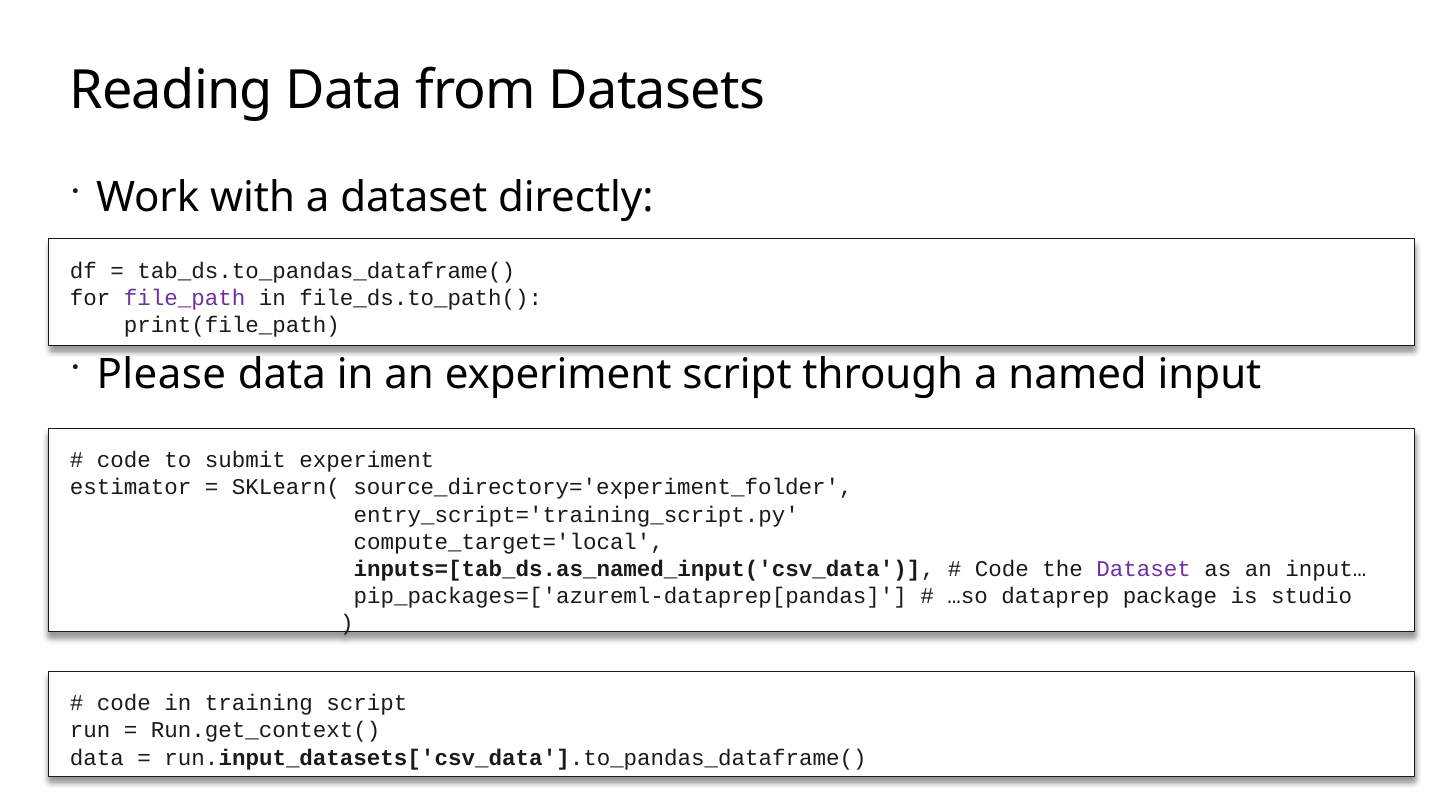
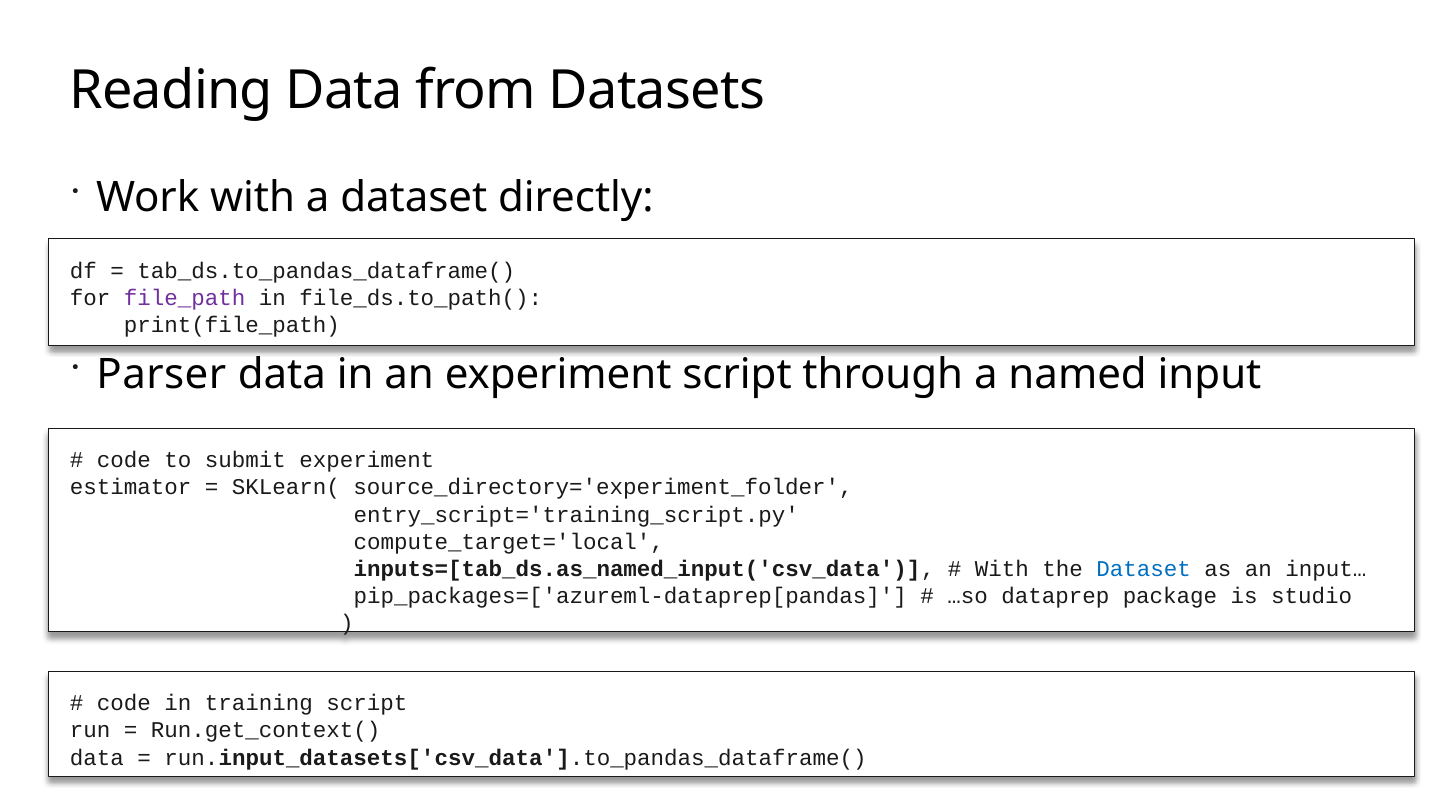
Please: Please -> Parser (161, 374)
Code: Code -> With (1002, 568)
Dataset colour: purple -> blue (1144, 568)
